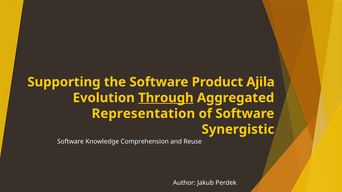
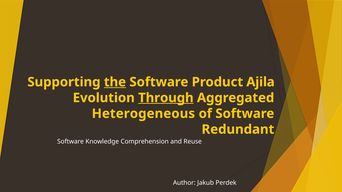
the underline: none -> present (115, 82)
Representation: Representation -> Heterogeneous (143, 114)
Synergistic: Synergistic -> Redundant (238, 130)
